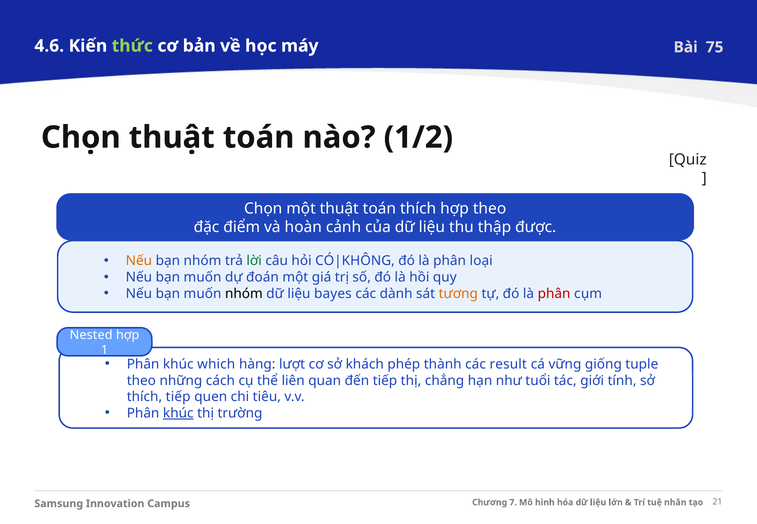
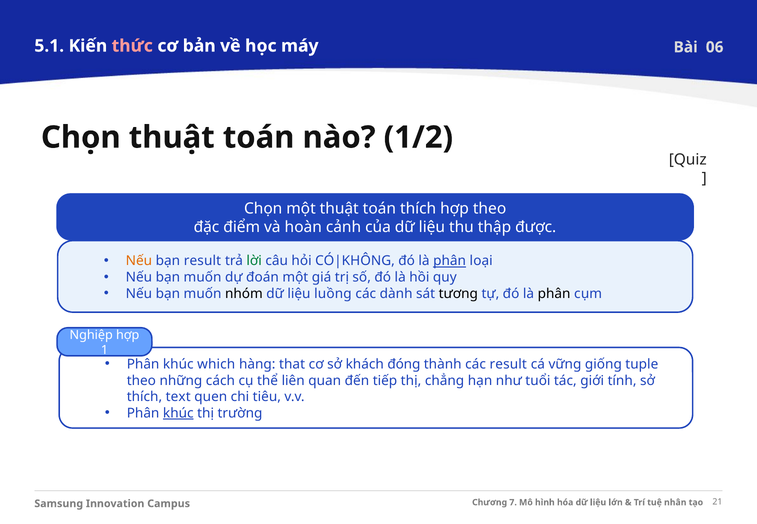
4.6: 4.6 -> 5.1 (49, 46)
thức colour: light green -> pink (132, 46)
75: 75 -> 06 (715, 47)
bạn nhóm: nhóm -> result (202, 261)
phân underline: none -> present (450, 261)
bayes: bayes -> luồng (333, 294)
tương colour: orange -> black (458, 294)
phân colour: red -> black (554, 294)
Nested: Nested -> Nghiệp (91, 335)
lượt: lượt -> that (292, 364)
phép: phép -> đóng (404, 364)
thích tiếp: tiếp -> text (178, 397)
